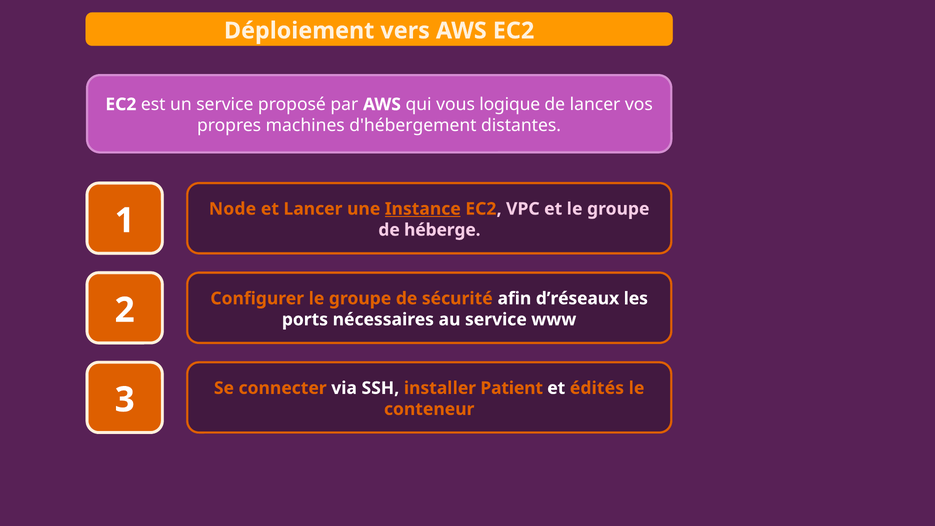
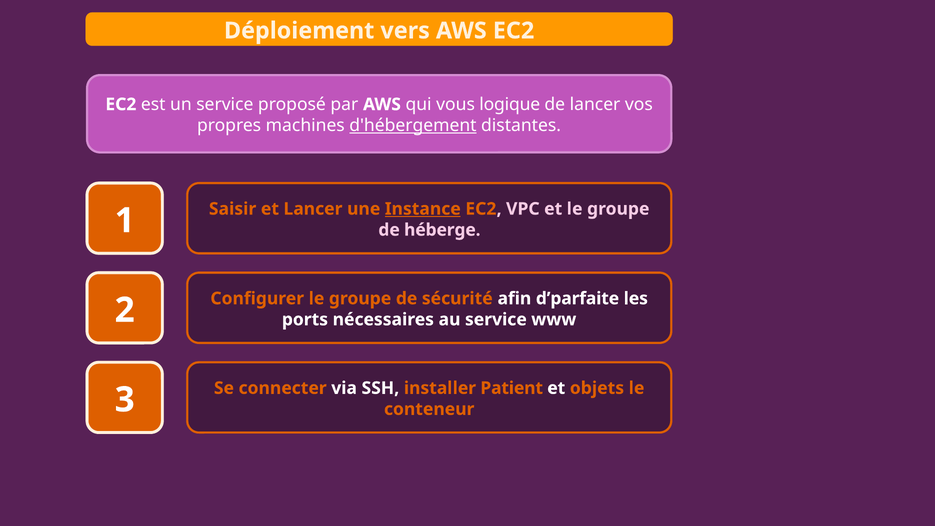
d'hébergement underline: none -> present (413, 125)
Node: Node -> Saisir (233, 209)
d’réseaux: d’réseaux -> d’parfaite (577, 298)
édités: édités -> objets (597, 388)
